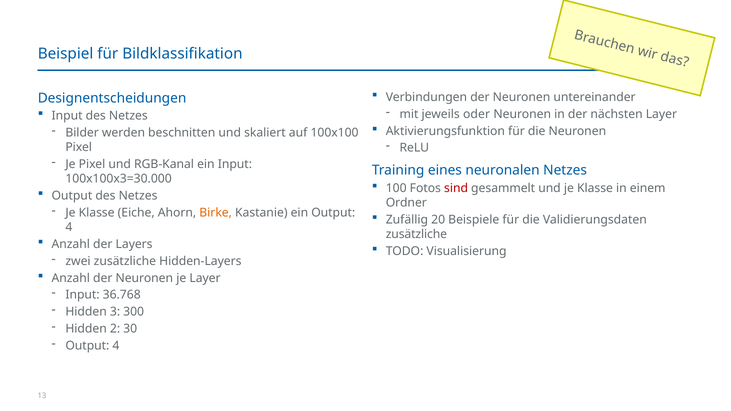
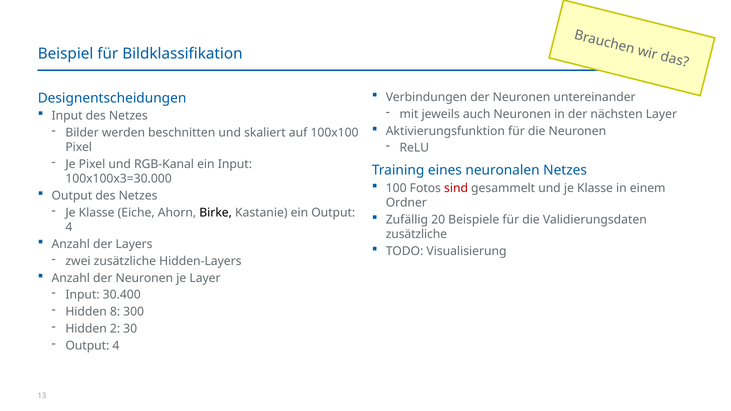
oder: oder -> auch (477, 114)
Birke colour: orange -> black (216, 213)
36.768: 36.768 -> 30.400 (122, 295)
3: 3 -> 8 (115, 312)
